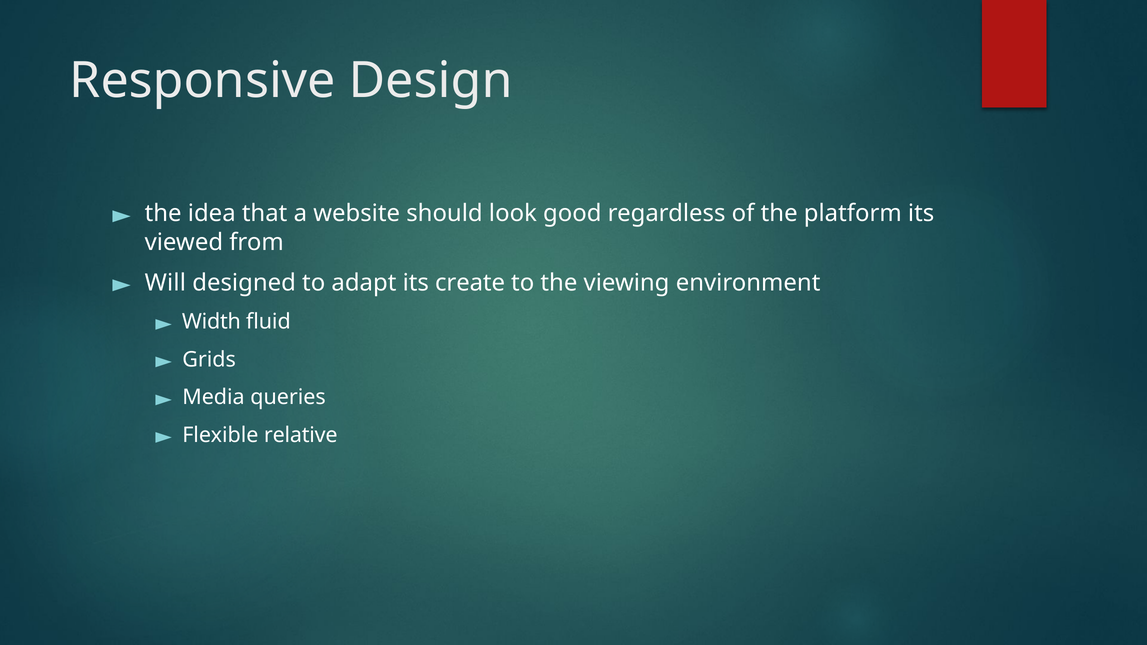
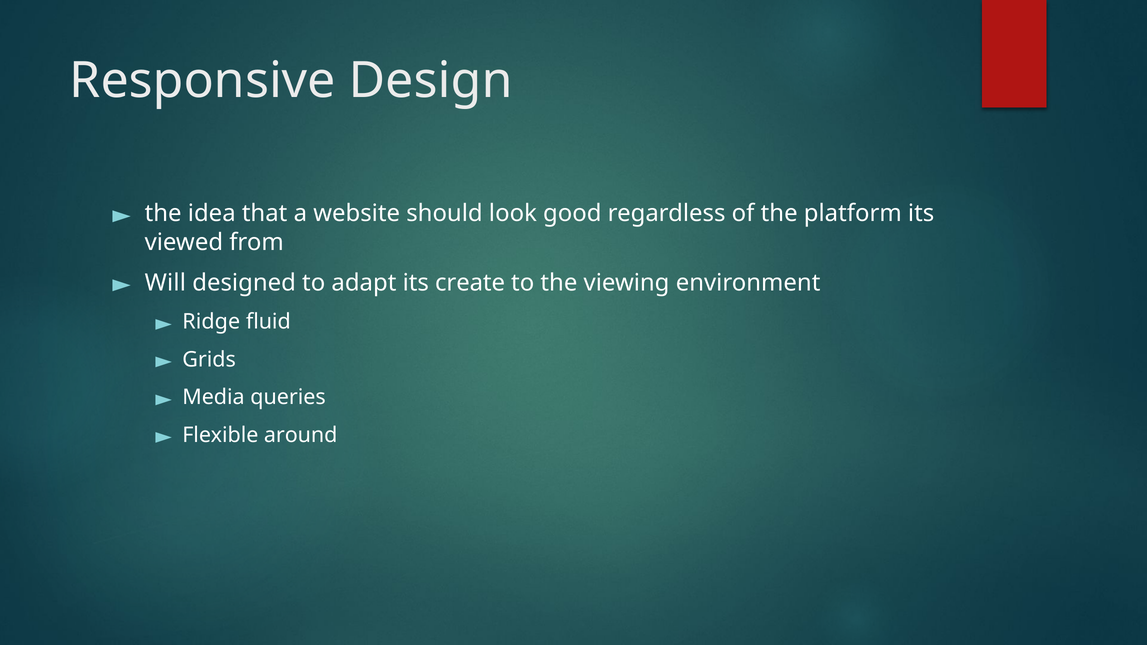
Width: Width -> Ridge (211, 322)
relative: relative -> around (301, 435)
